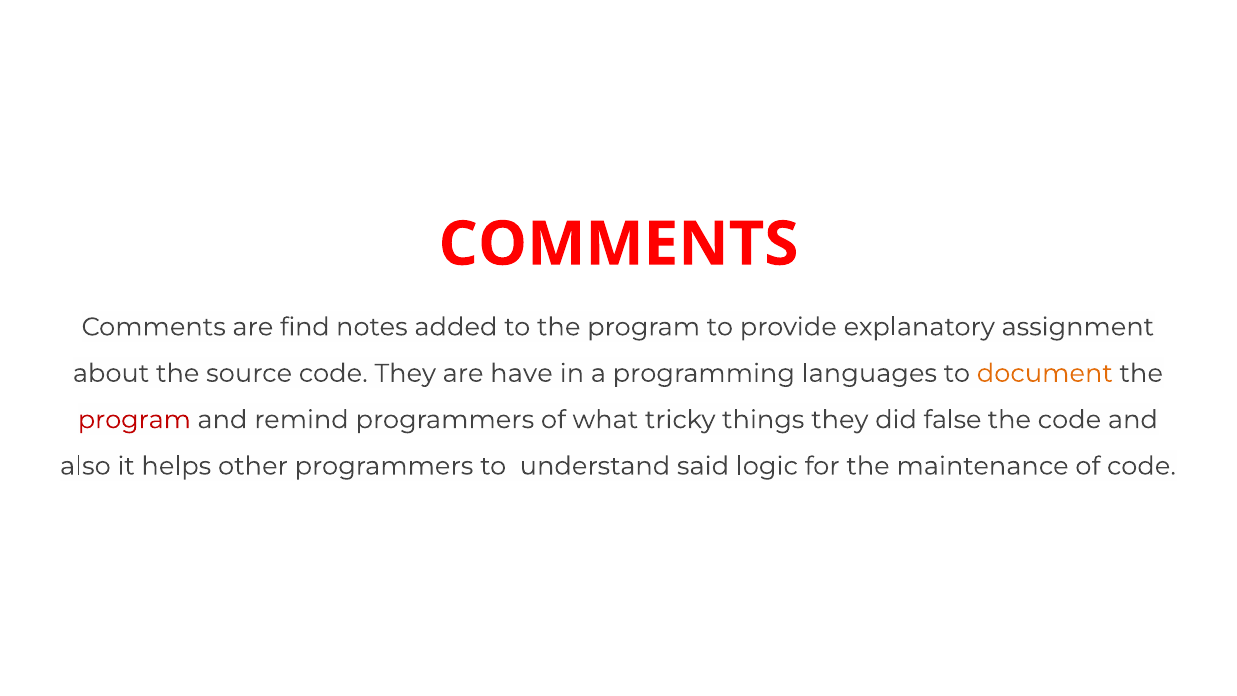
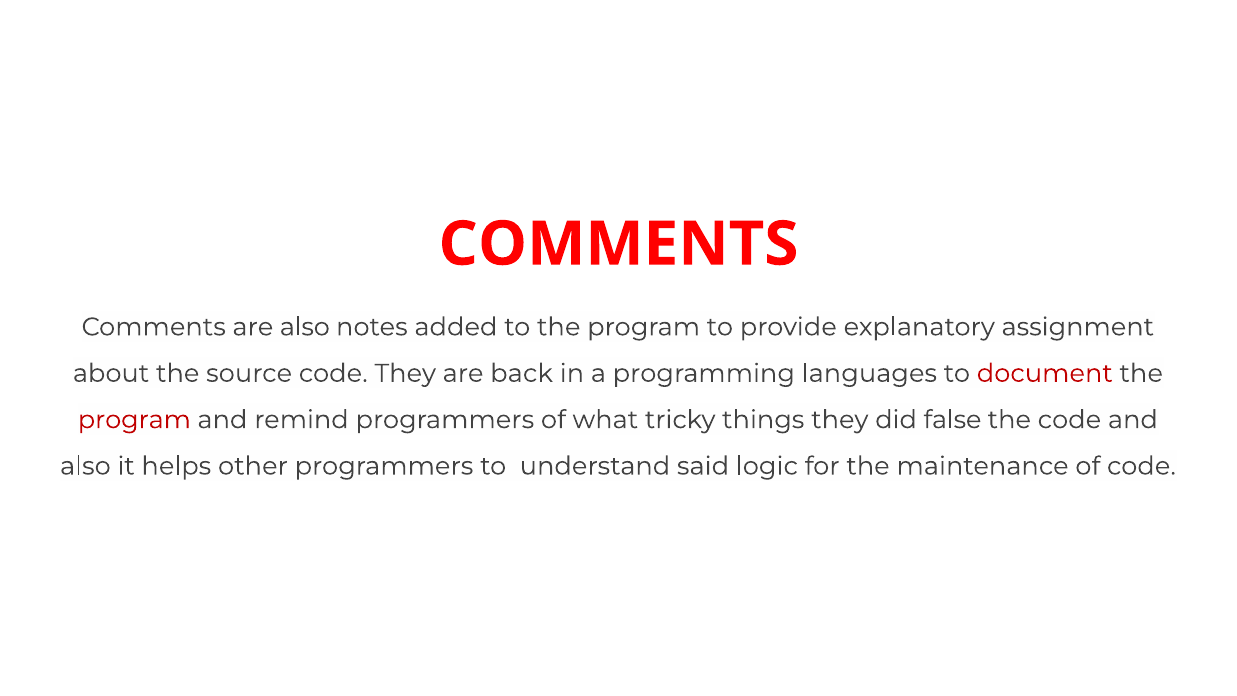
are find: find -> also (305, 327)
have: have -> back (522, 373)
document colour: orange -> red (1045, 373)
